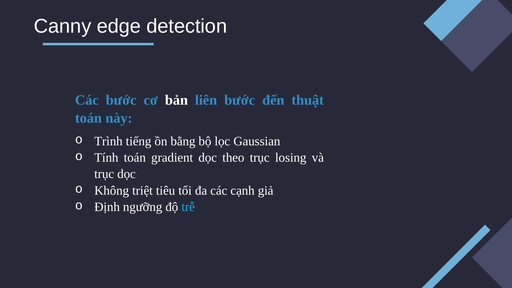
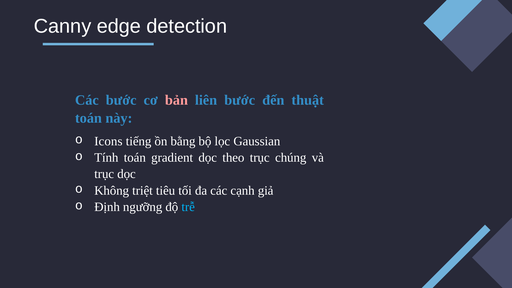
bản colour: white -> pink (176, 100)
Trình: Trình -> Icons (108, 141)
losing: losing -> chúng (291, 158)
